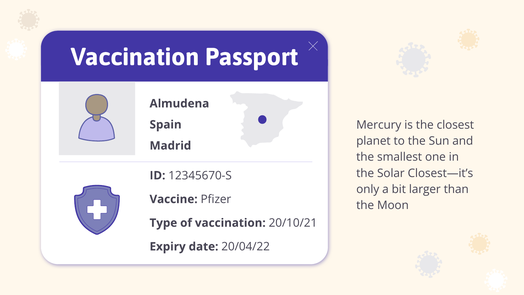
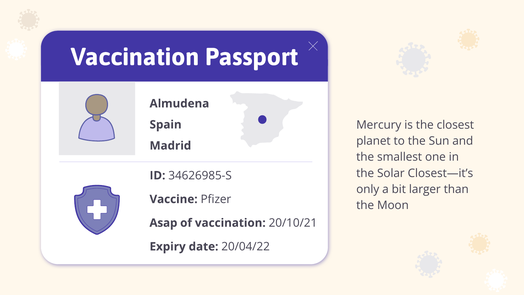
12345670-S: 12345670-S -> 34626985-S (200, 175)
Type: Type -> Asap (163, 223)
